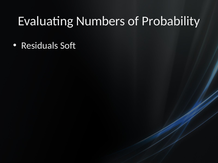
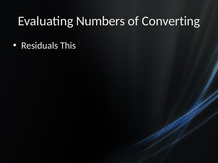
Probability: Probability -> Converting (171, 21)
Soft: Soft -> This (68, 46)
